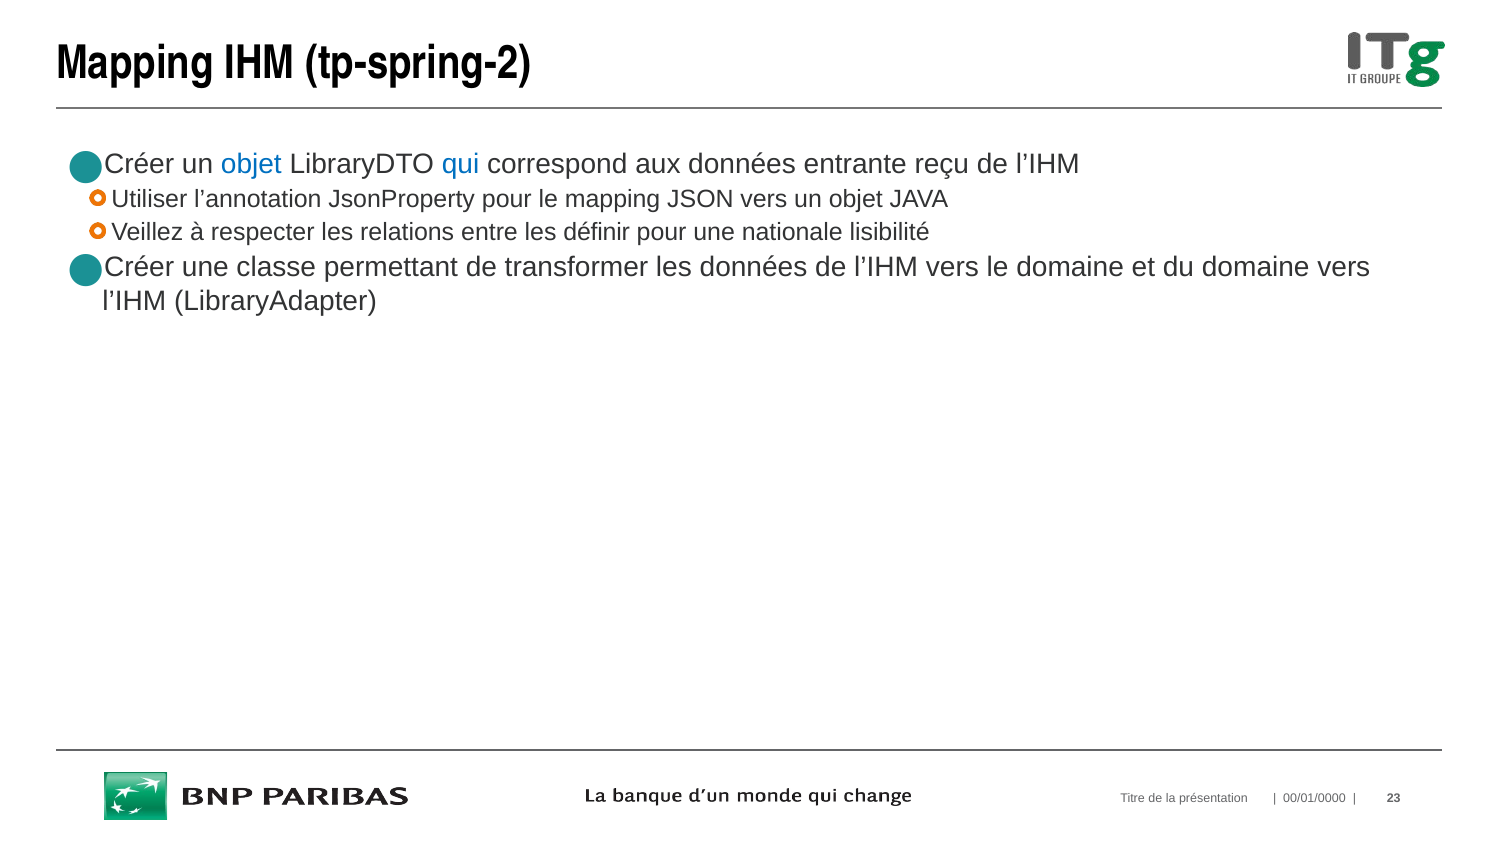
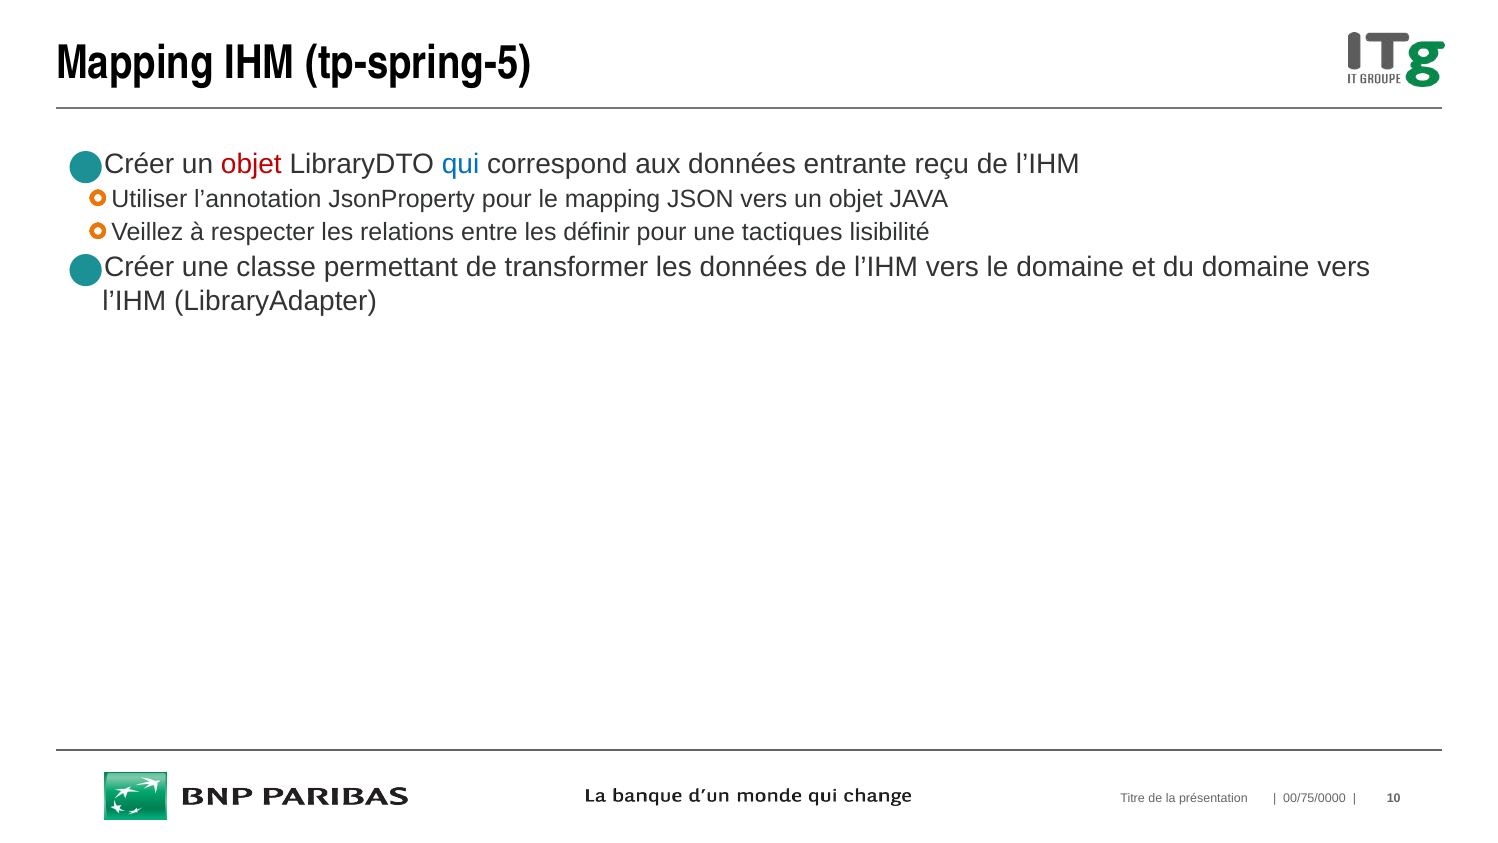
tp-spring-2: tp-spring-2 -> tp-spring-5 (418, 63)
objet colour: blue -> red (251, 164)
nationale: nationale -> tactiques (792, 232)
00/01/0000: 00/01/0000 -> 00/75/0000 (1314, 798)
23: 23 -> 10 (1394, 798)
